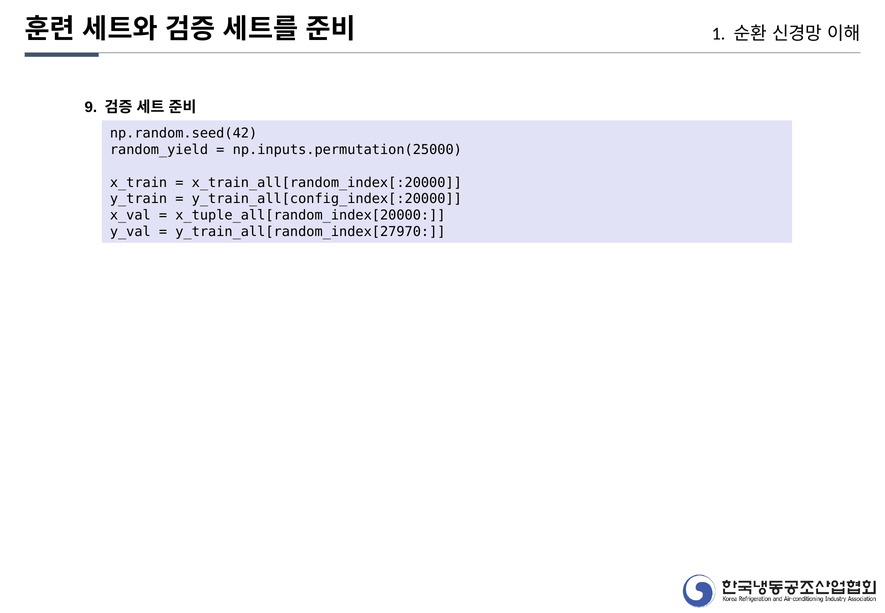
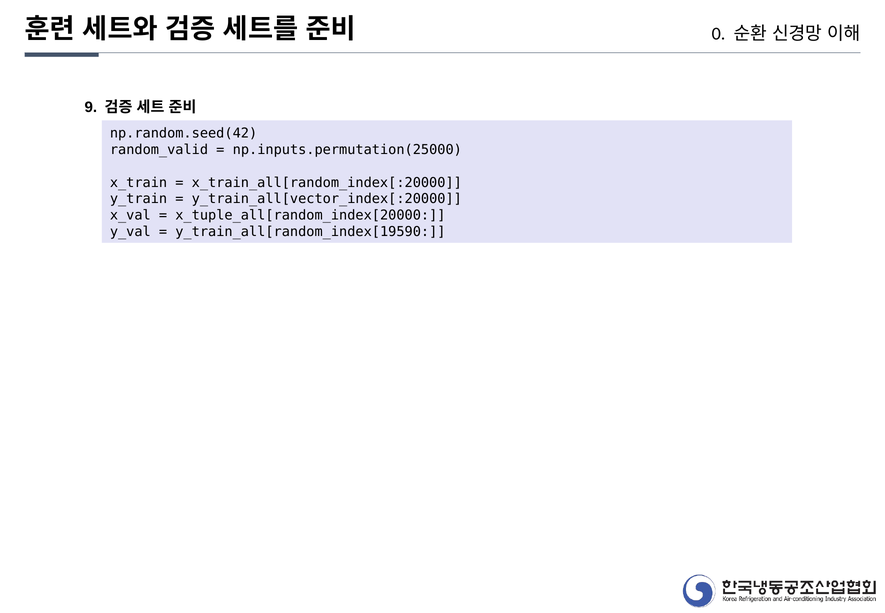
1: 1 -> 0 (719, 34)
random_yield: random_yield -> random_valid (159, 150)
y_train_all[config_index[:20000: y_train_all[config_index[:20000 -> y_train_all[vector_index[:20000 (327, 199)
y_train_all[random_index[27970: y_train_all[random_index[27970 -> y_train_all[random_index[19590 (310, 231)
